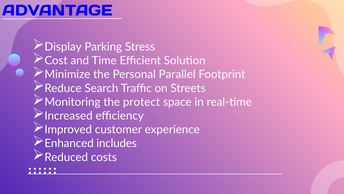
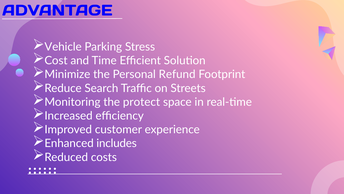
Display: Display -> Vehicle (63, 47)
Parallel: Parallel -> Refund (177, 74)
